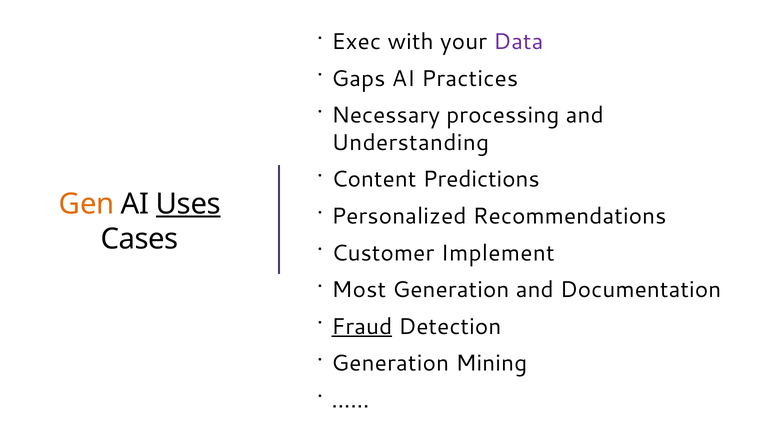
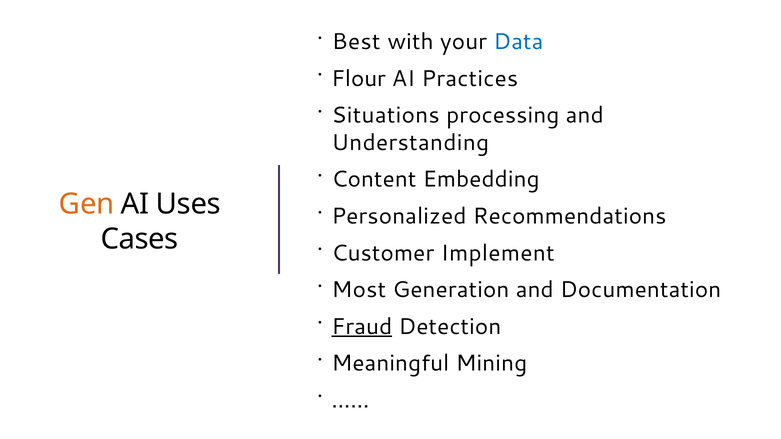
Exec: Exec -> Best (356, 42)
Data colour: purple -> blue (518, 42)
Gaps: Gaps -> Flour (359, 79)
Necessary: Necessary -> Situations (386, 115)
Predictions: Predictions -> Embedding (481, 180)
Uses underline: present -> none (188, 204)
Generation: Generation -> Meaningful (390, 364)
